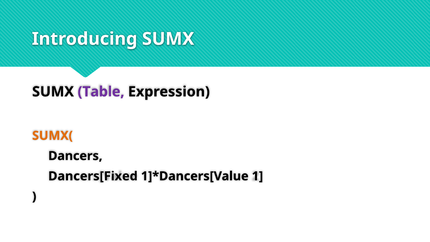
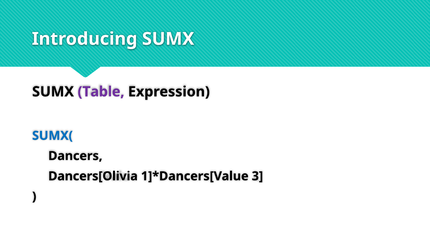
SUMX( colour: orange -> blue (53, 136)
Dancers[Fixed: Dancers[Fixed -> Dancers[Olivia (93, 176)
1: 1 -> 3 (257, 176)
